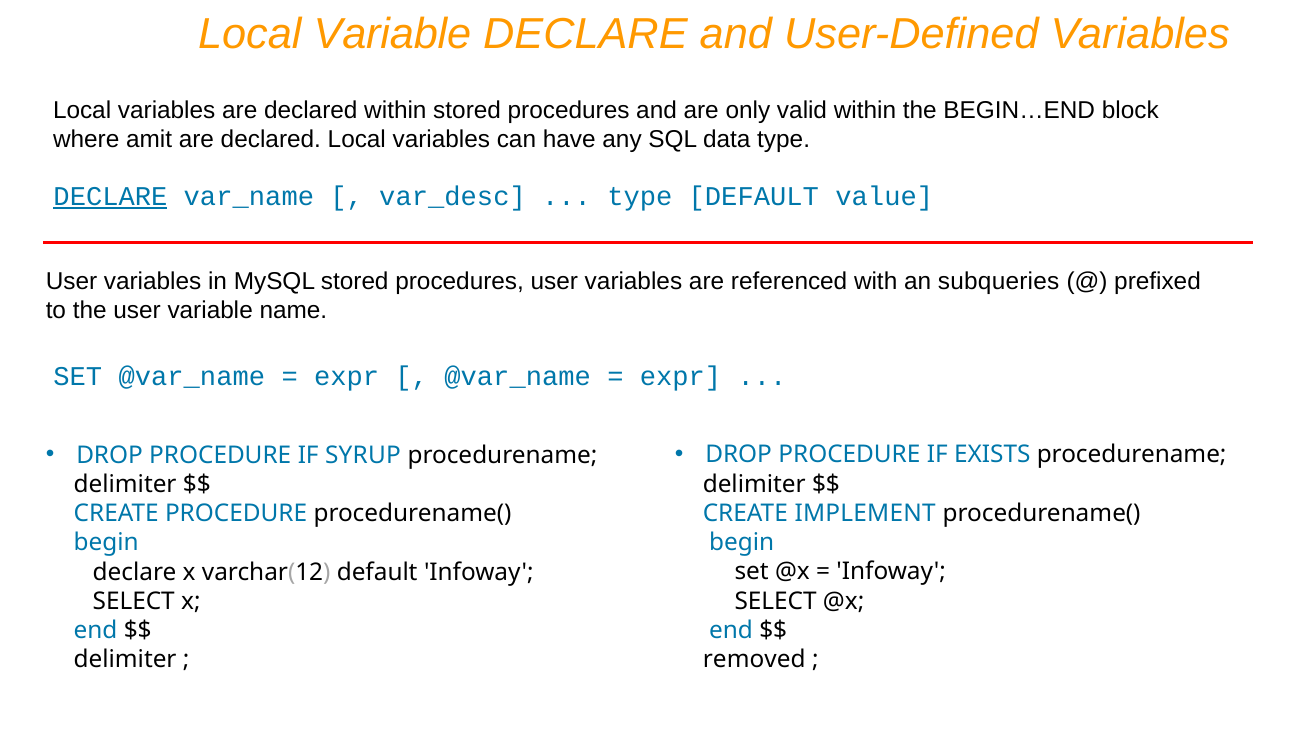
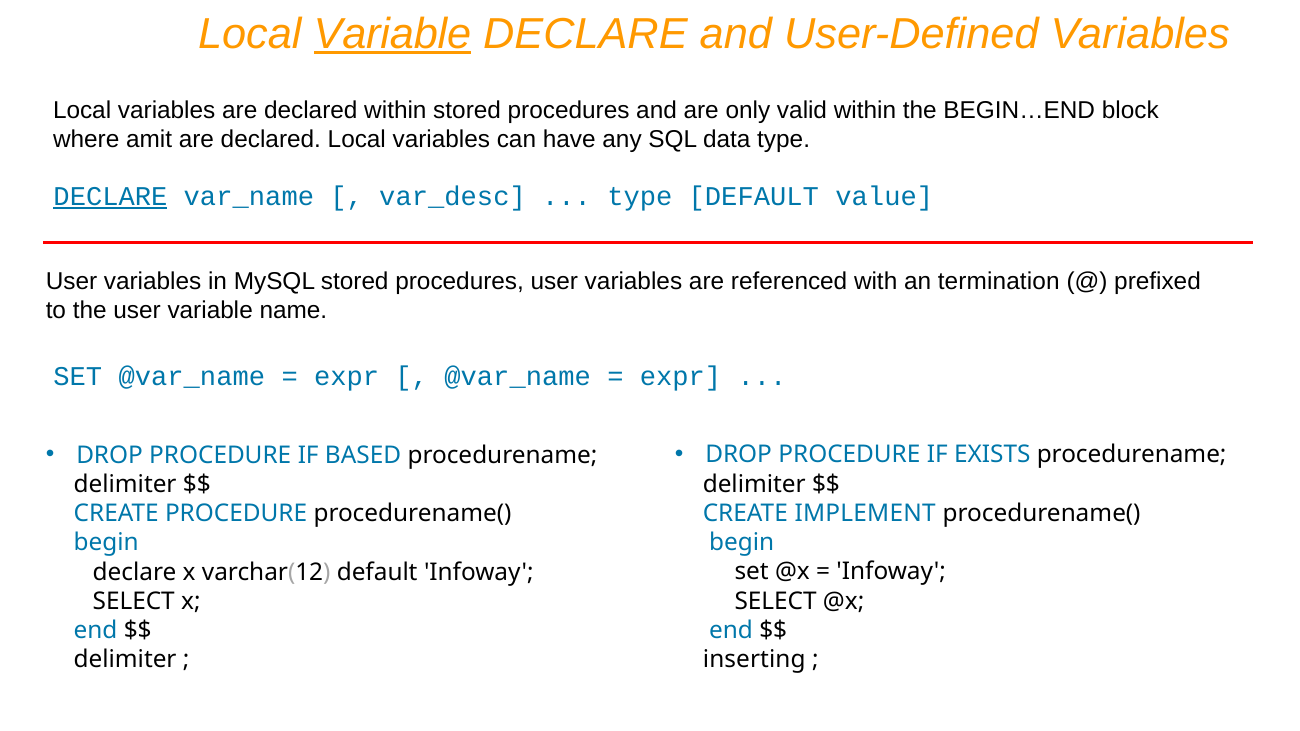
Variable underline: none -> present (392, 34)
subqueries: subqueries -> termination (999, 281)
SYRUP: SYRUP -> BASED (363, 455)
removed: removed -> inserting (754, 660)
